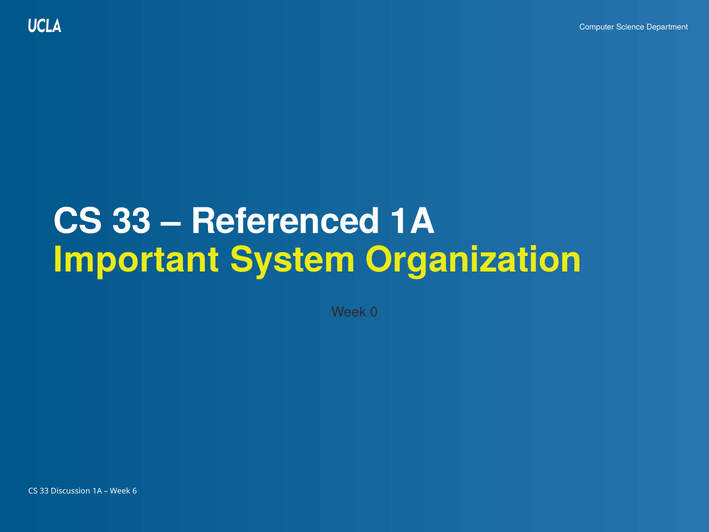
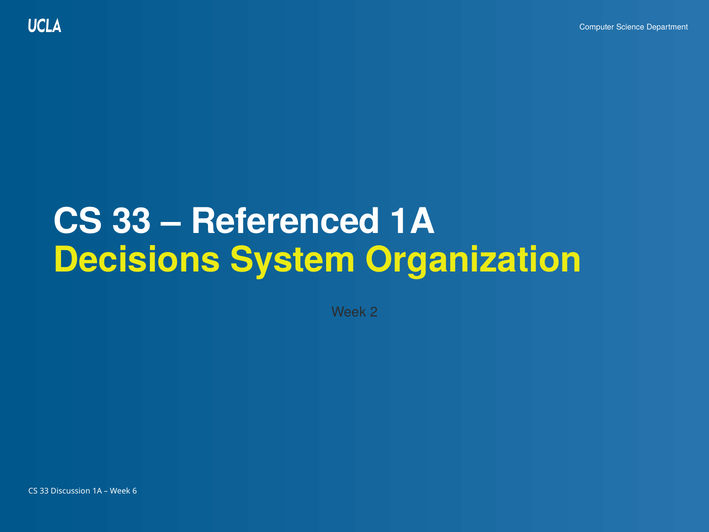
Important: Important -> Decisions (137, 260)
0: 0 -> 2 (374, 312)
